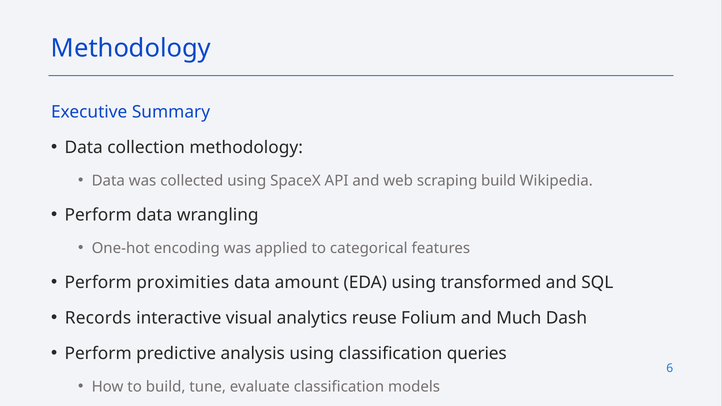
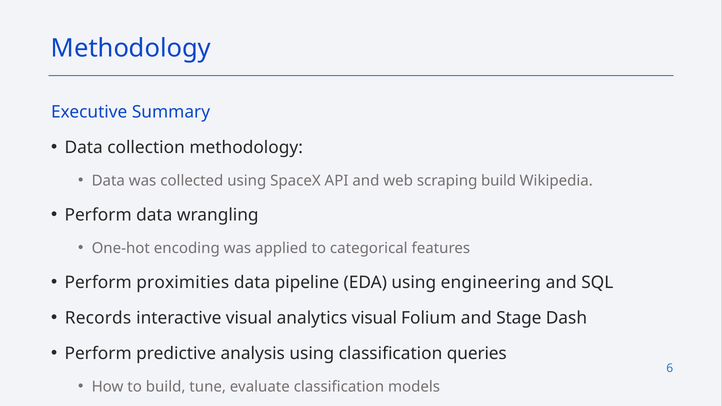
amount: amount -> pipeline (307, 283)
transformed: transformed -> engineering (491, 283)
analytics reuse: reuse -> visual (374, 318)
Much: Much -> Stage (519, 318)
